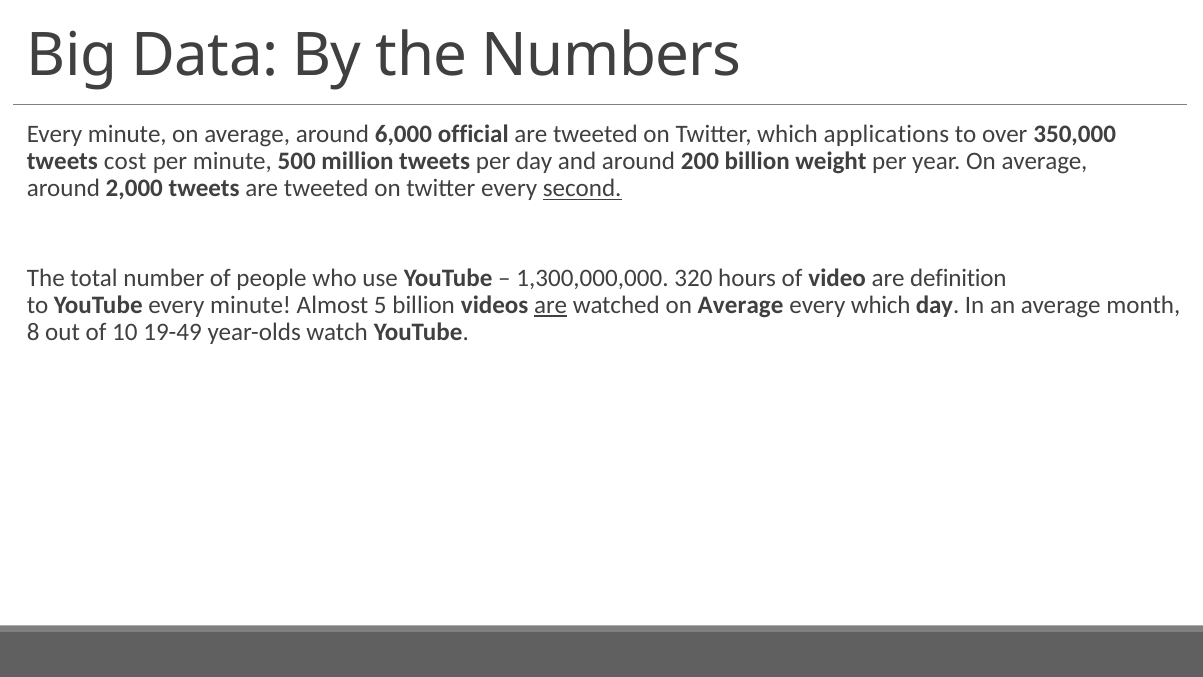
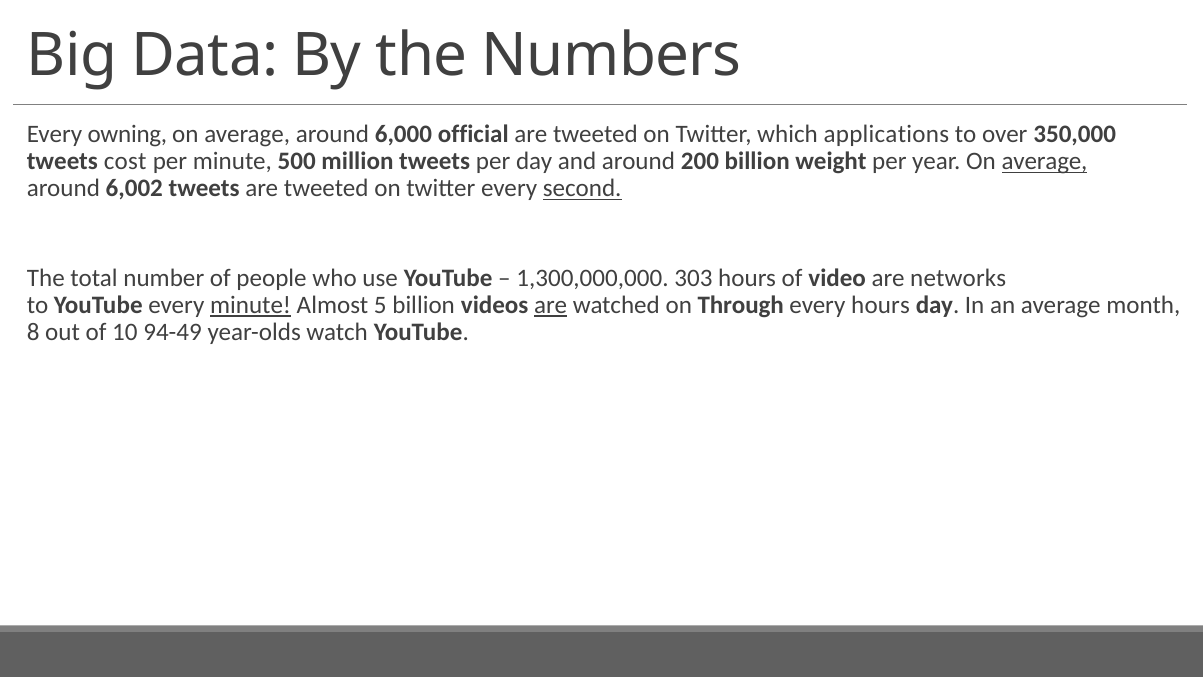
minute: minute -> owning (127, 134)
average underline: none -> present (1045, 162)
2,000: 2,000 -> 6,002 (134, 189)
320: 320 -> 303 (693, 278)
definition: definition -> networks (958, 278)
minute underline: none -> present (251, 305)
watched on Average: Average -> Through (741, 305)
every which: which -> hours (881, 305)
19-49: 19-49 -> 94-49 (173, 332)
